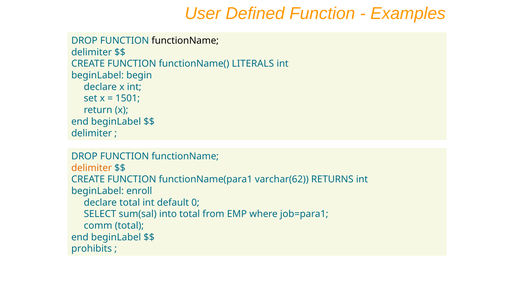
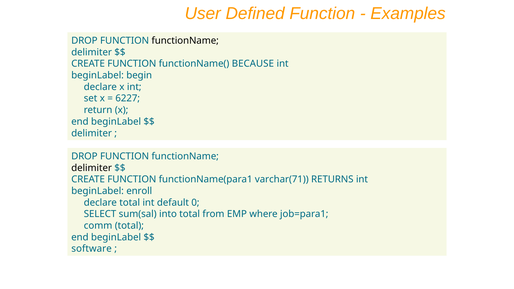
LITERALS: LITERALS -> BECAUSE (253, 64)
1501: 1501 -> 6227 (128, 99)
delimiter colour: orange -> black (92, 168)
varchar(62: varchar(62 -> varchar(71 (282, 179)
prohibits: prohibits -> software (92, 249)
